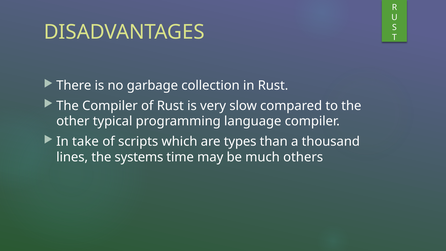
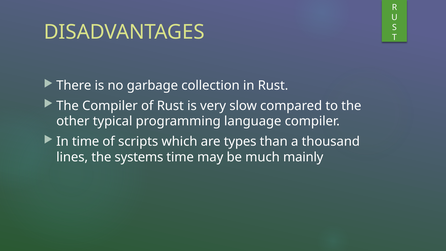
In take: take -> time (86, 142)
others: others -> mainly (303, 157)
